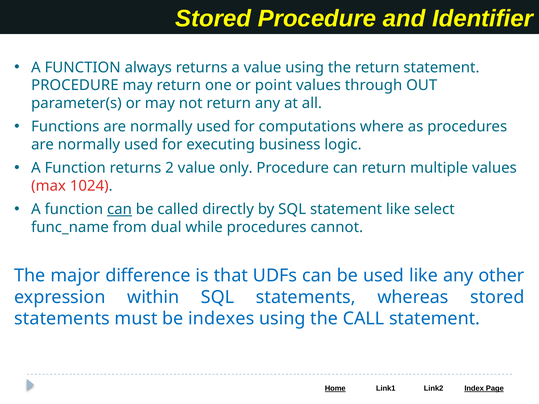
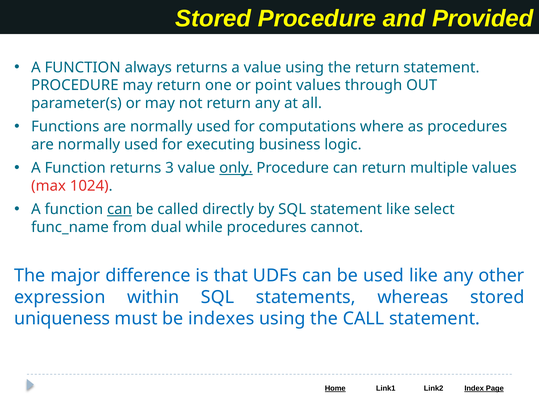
Identifier: Identifier -> Provided (483, 19)
2: 2 -> 3 (170, 168)
only underline: none -> present (236, 168)
statements: statements -> uniqueness (62, 319)
